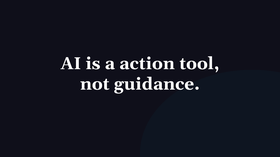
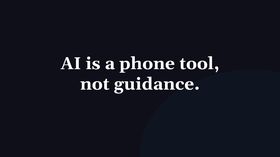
action: action -> phone (147, 64)
